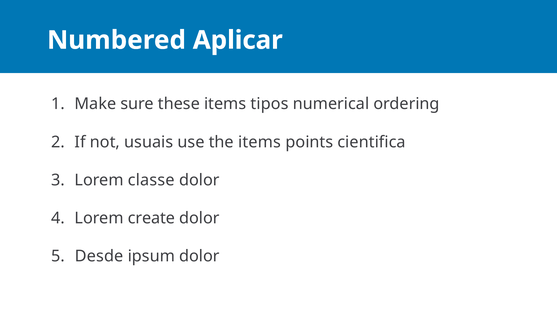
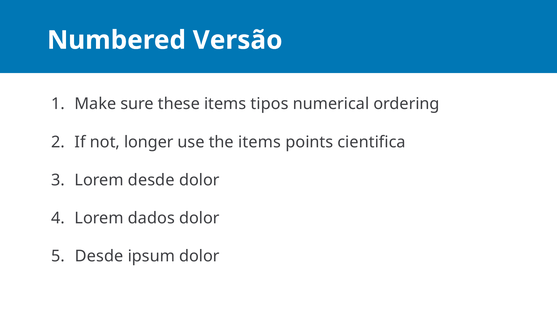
Aplicar: Aplicar -> Versão (238, 40)
usuais: usuais -> longer (149, 142)
Lorem classe: classe -> desde (151, 180)
create: create -> dados (151, 218)
